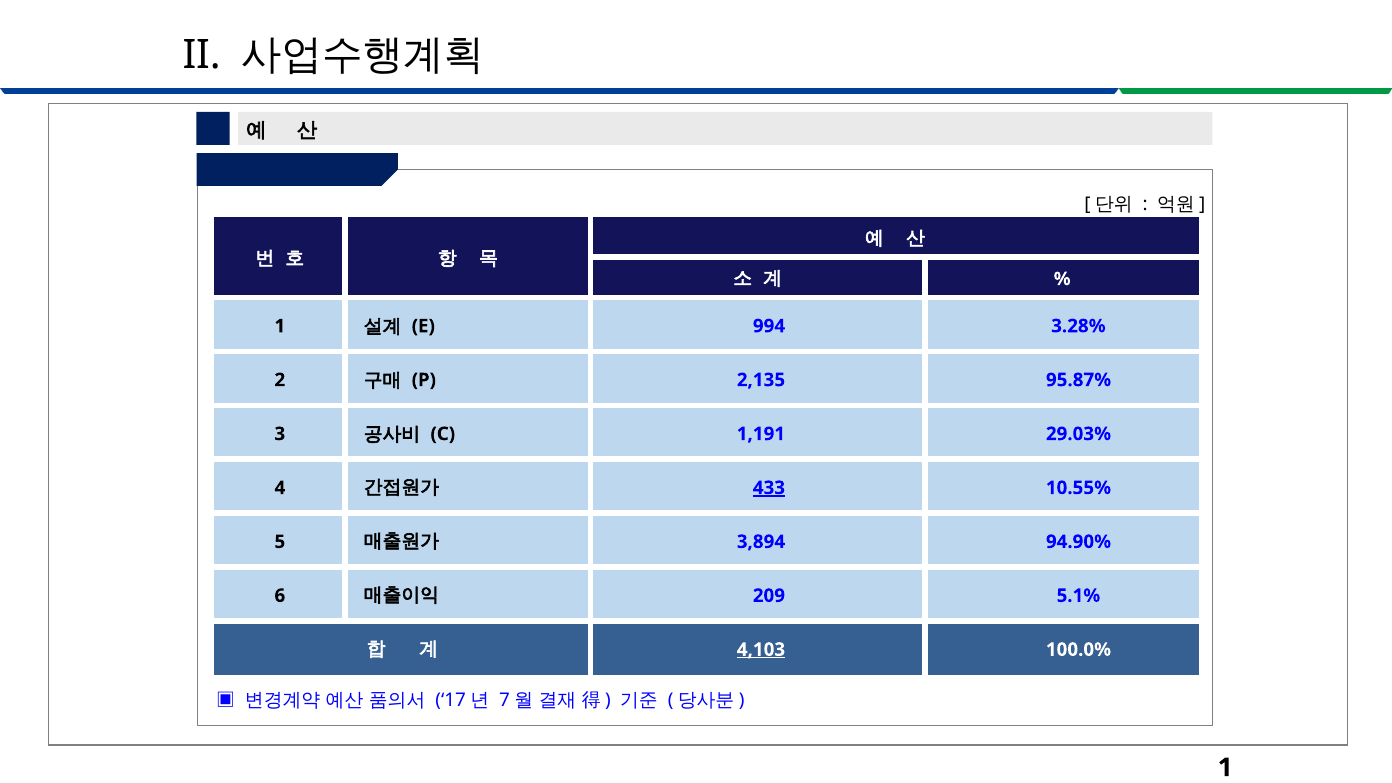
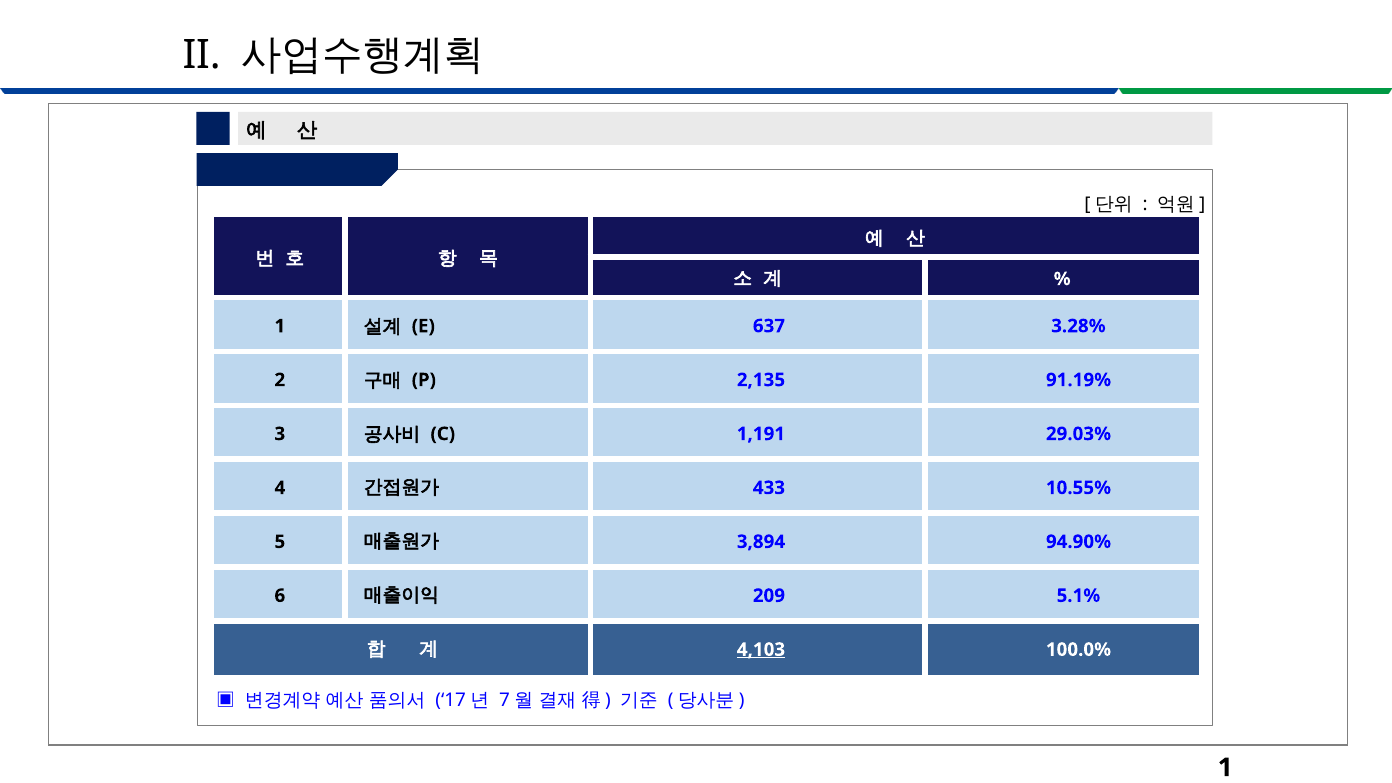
994: 994 -> 637 (769, 326)
95.87%: 95.87% -> 91.19% (1079, 380)
433 underline: present -> none (769, 488)
